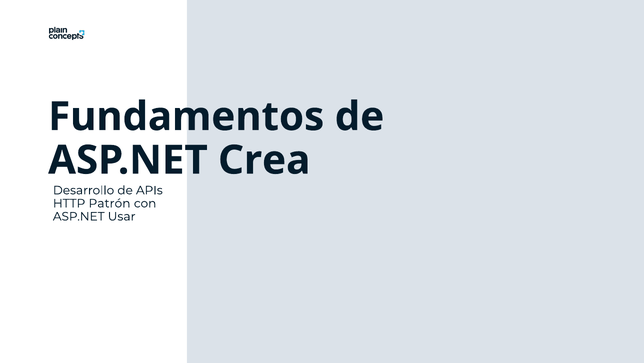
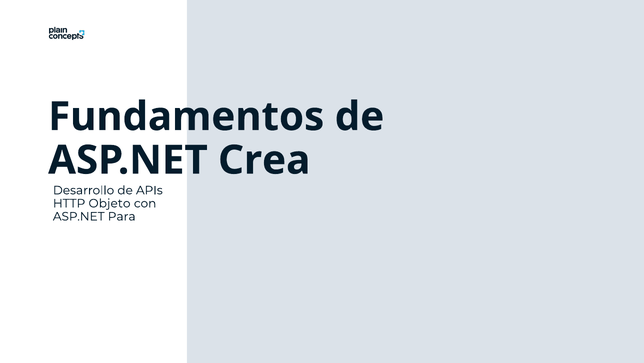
Patrón: Patrón -> Objeto (110, 203)
Usar: Usar -> Para (122, 216)
